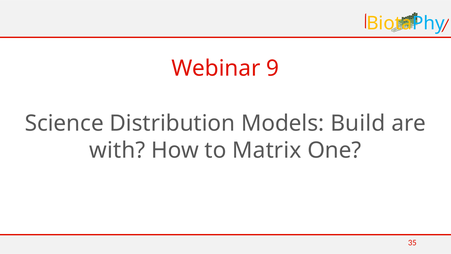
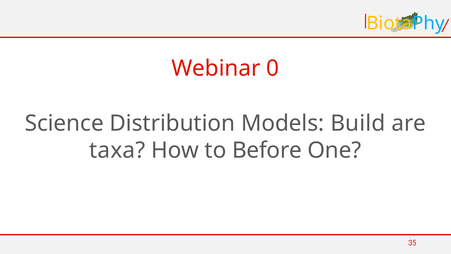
9: 9 -> 0 (273, 68)
with: with -> taxa (117, 150)
Matrix: Matrix -> Before (267, 150)
